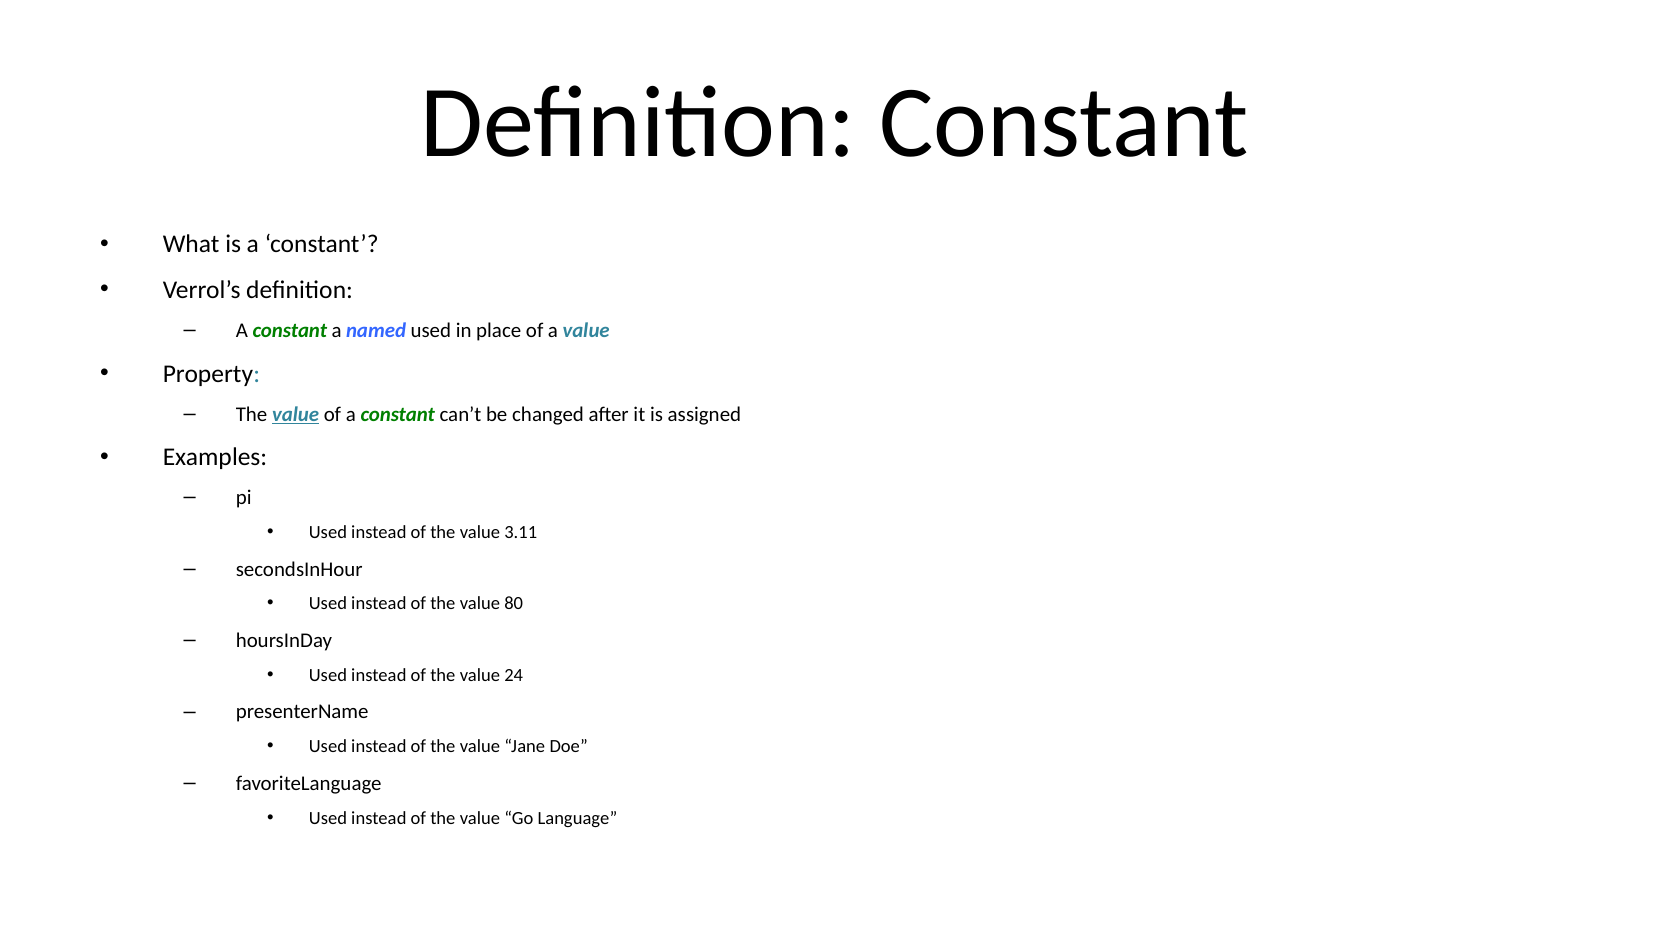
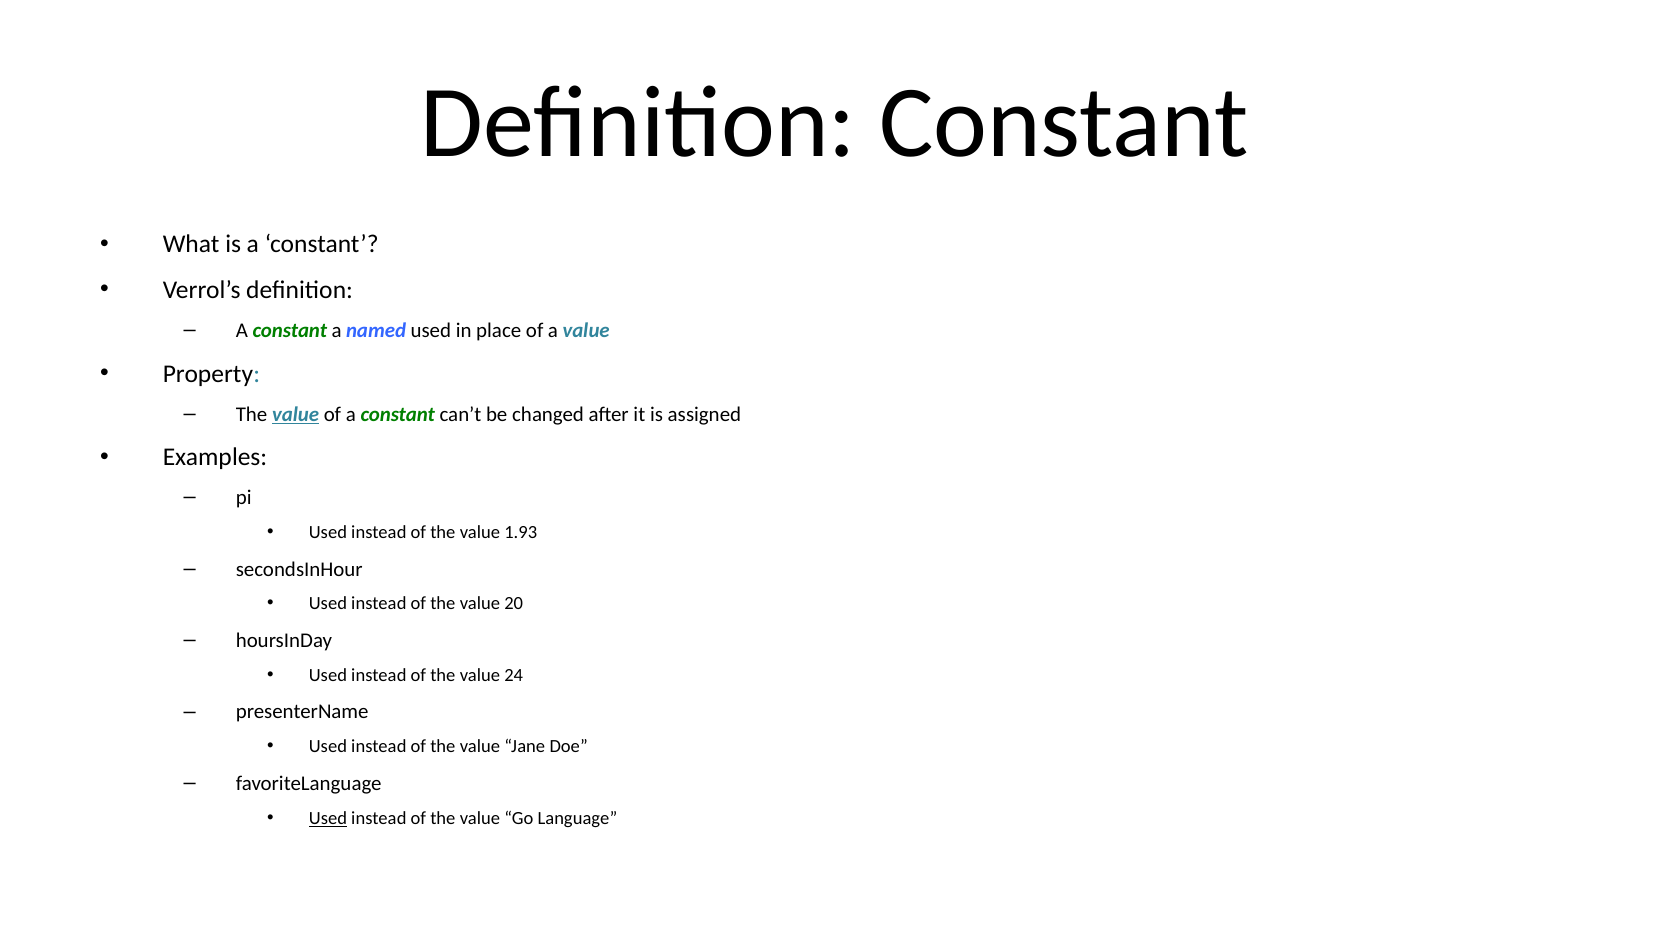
3.11: 3.11 -> 1.93 (521, 533)
80: 80 -> 20 (514, 604)
Used underline: none -> present (328, 818)
